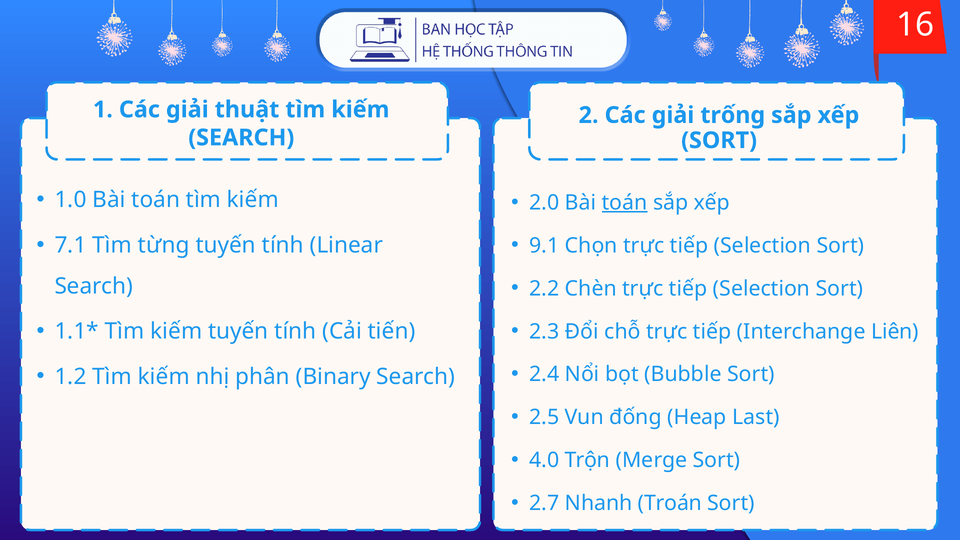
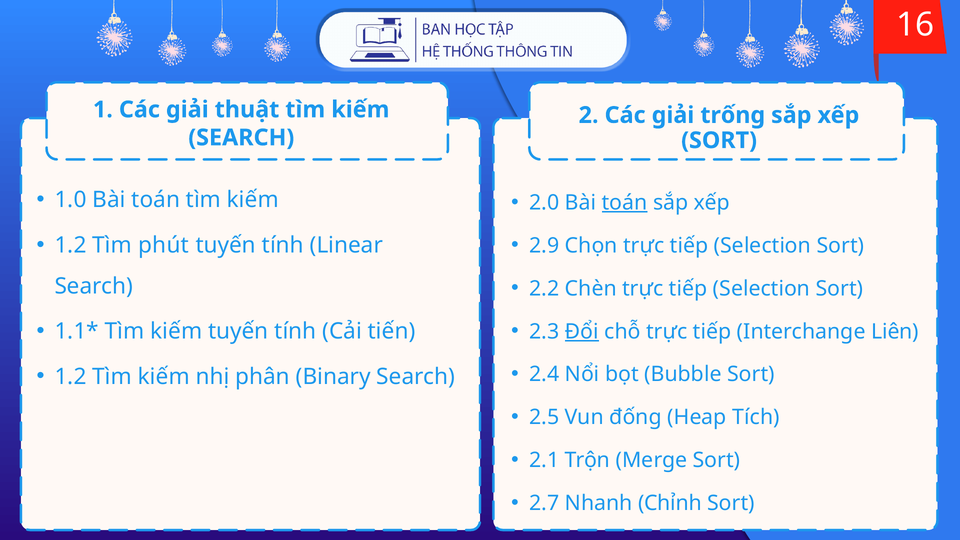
7.1: 7.1 -> 1.2 (71, 245)
từng: từng -> phút (164, 245)
9.1: 9.1 -> 2.9 (544, 246)
Đổi underline: none -> present (582, 331)
Last: Last -> Tích (756, 417)
4.0: 4.0 -> 2.1 (544, 460)
Troán: Troán -> Chỉnh (670, 503)
